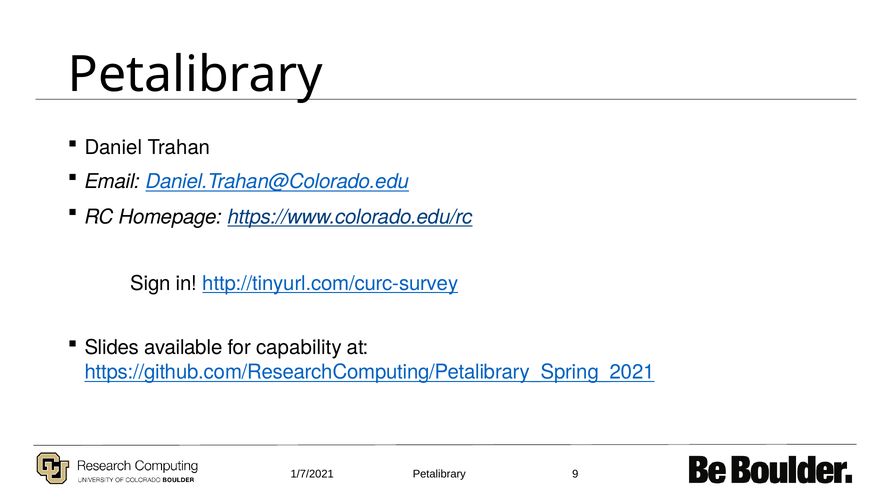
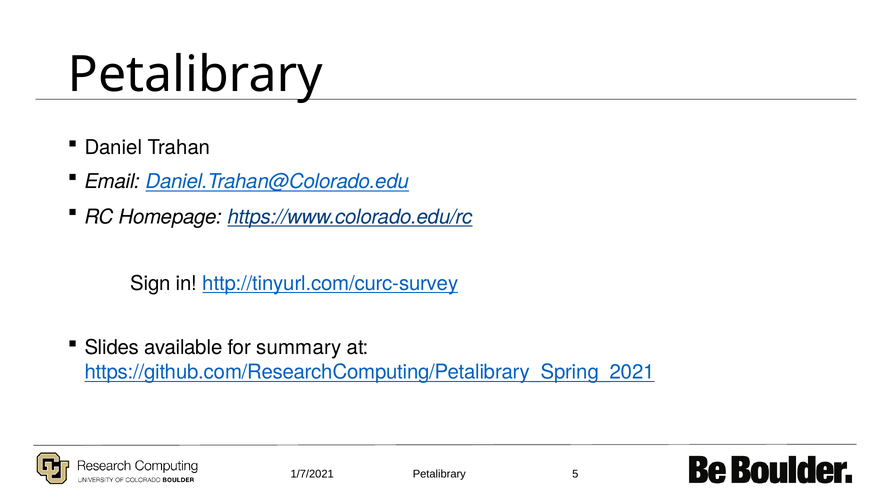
capability: capability -> summary (299, 347)
9: 9 -> 5 (575, 474)
